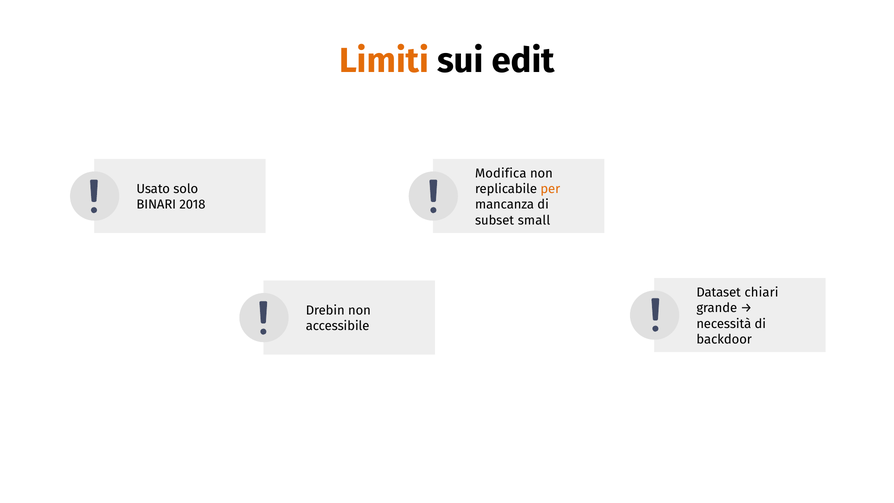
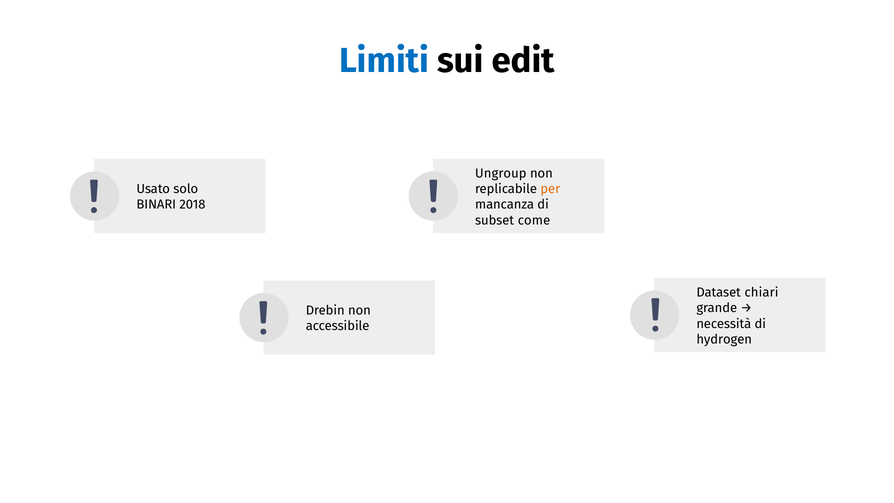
Limiti colour: orange -> blue (384, 61)
Modifica: Modifica -> Ungroup (501, 173)
small: small -> come (534, 220)
backdoor: backdoor -> hydrogen (724, 339)
